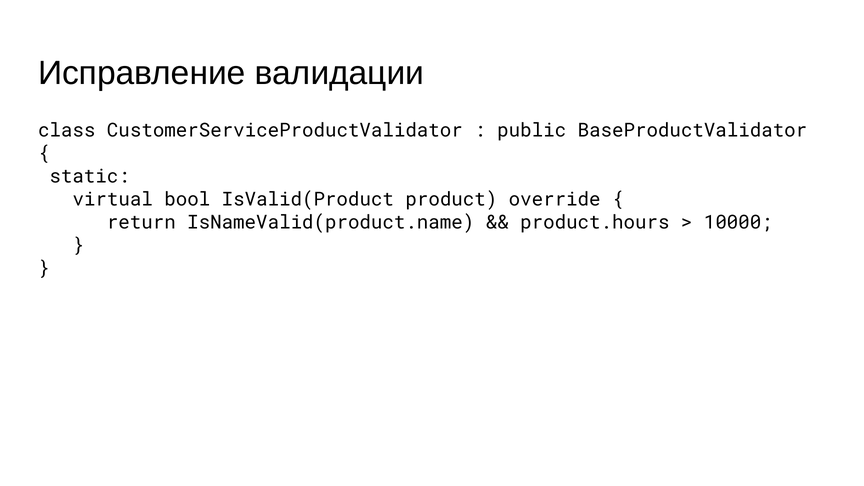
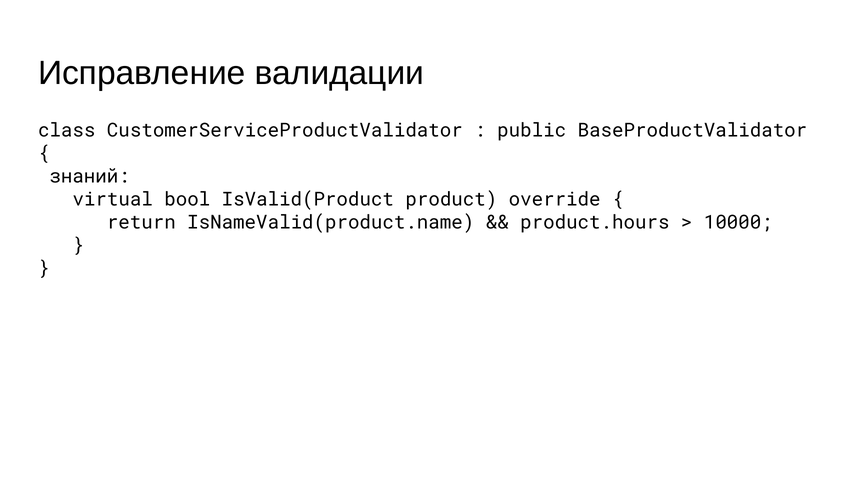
static: static -> знаний (90, 176)
